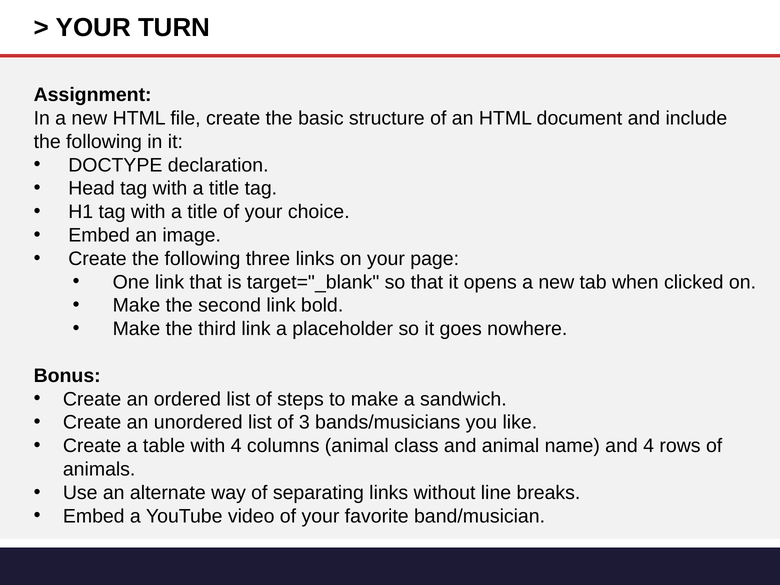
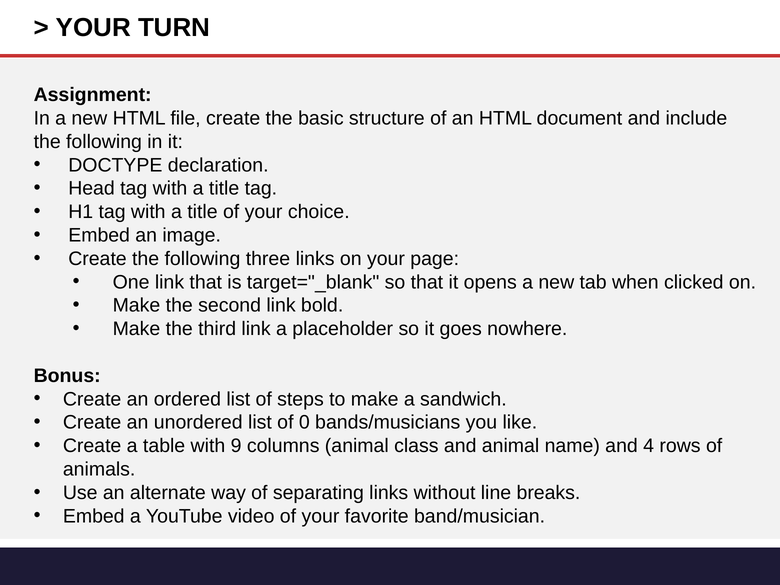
3: 3 -> 0 (304, 422)
with 4: 4 -> 9 (236, 446)
